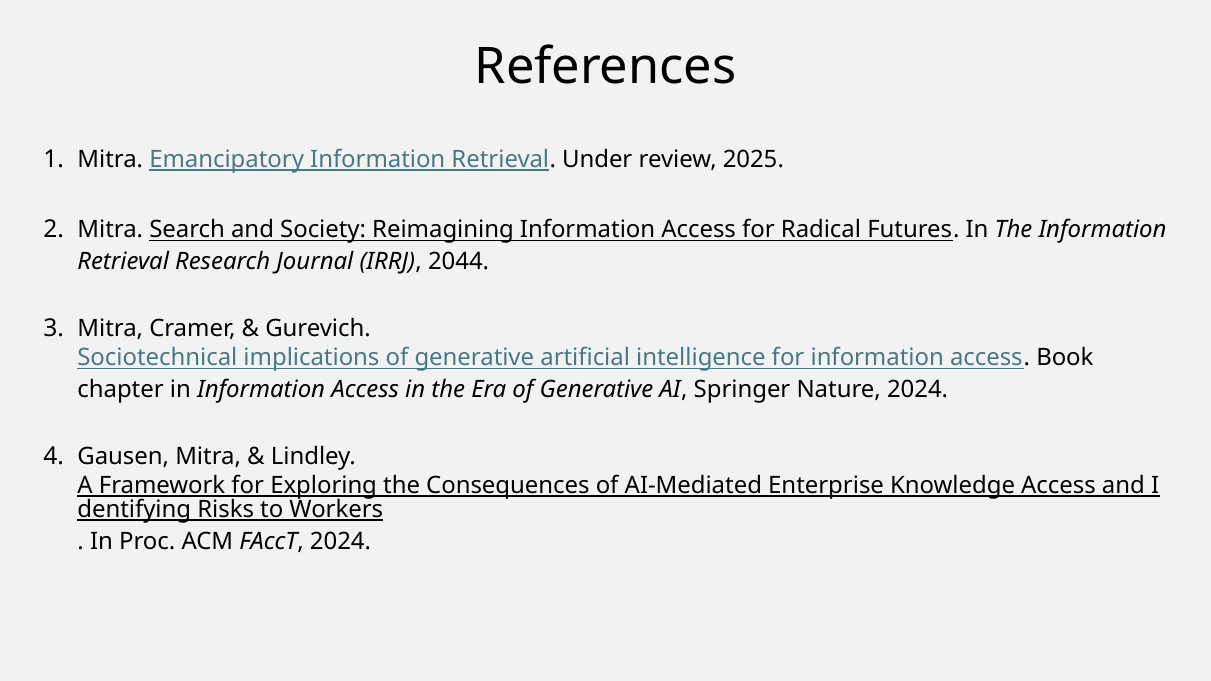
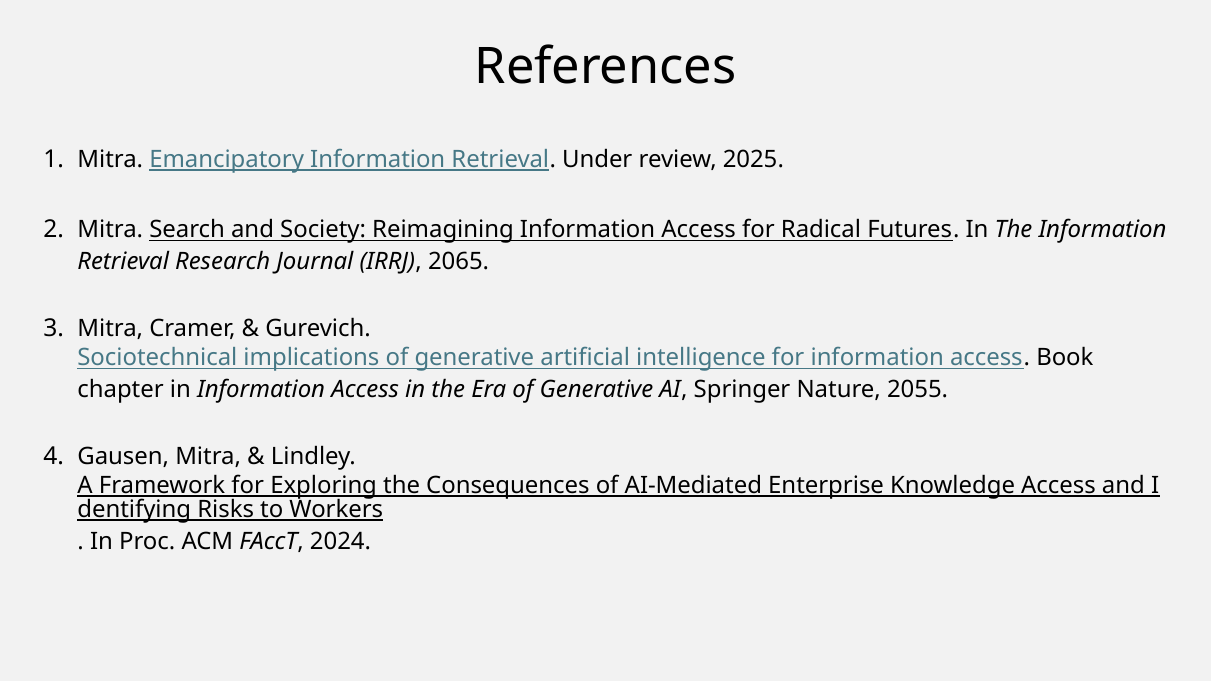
2044: 2044 -> 2065 (459, 262)
Nature 2024: 2024 -> 2055 (918, 390)
